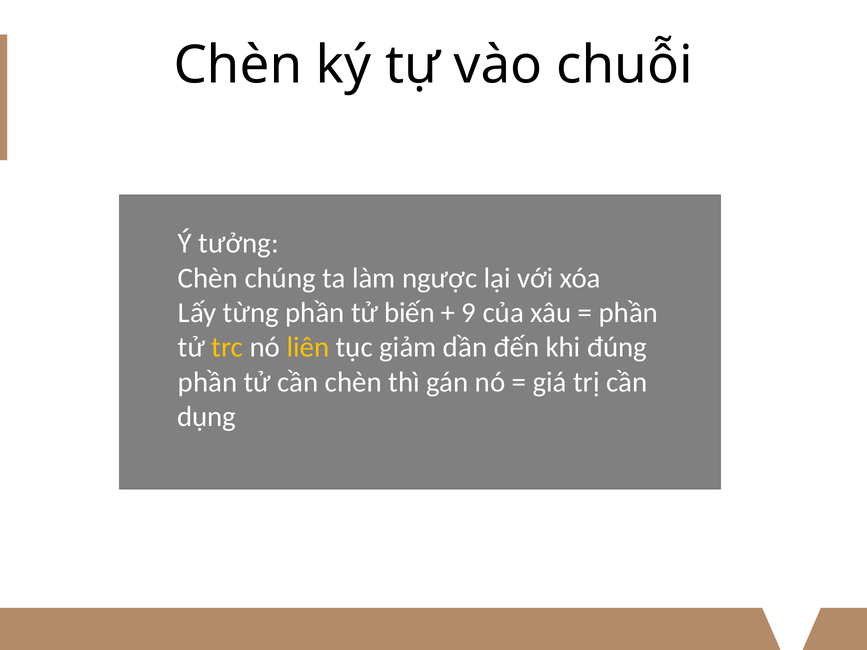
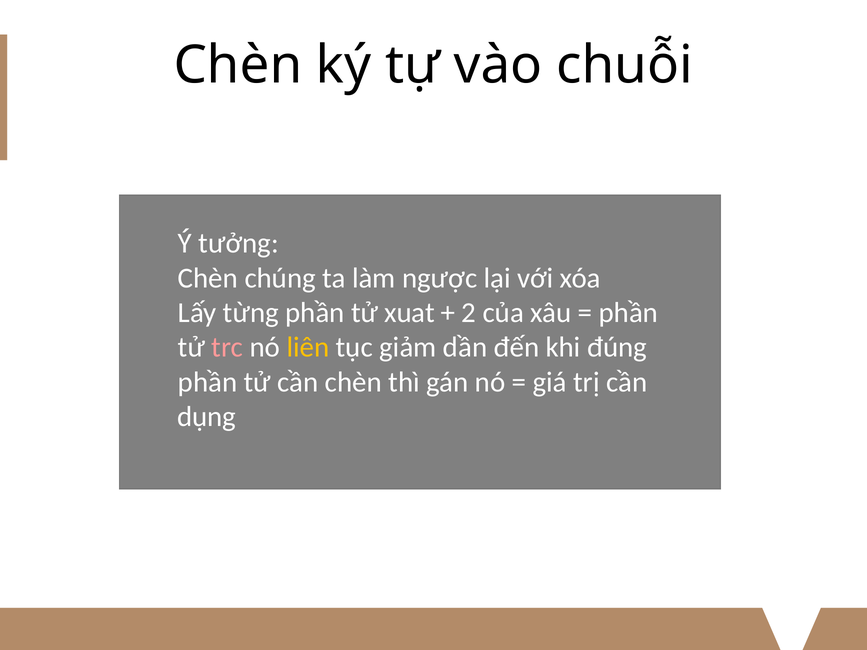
biến: biến -> xuat (410, 313)
9: 9 -> 2 (469, 313)
trc colour: yellow -> pink (227, 348)
